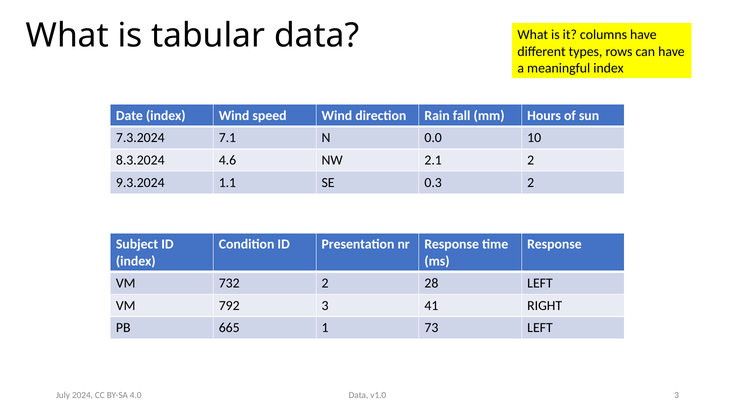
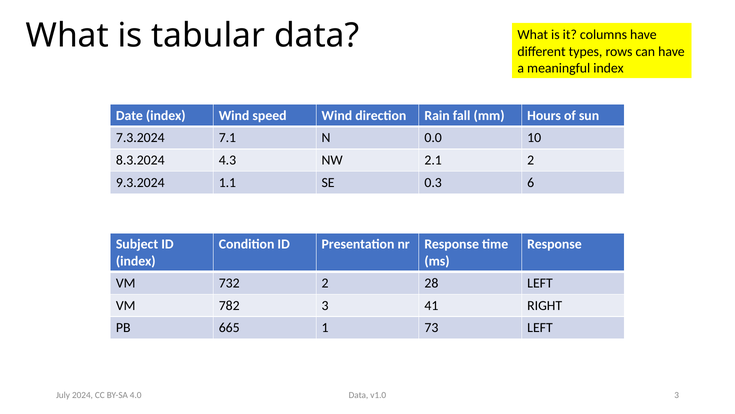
4.6: 4.6 -> 4.3 (227, 160)
0.3 2: 2 -> 6 (531, 182)
792: 792 -> 782 (229, 305)
